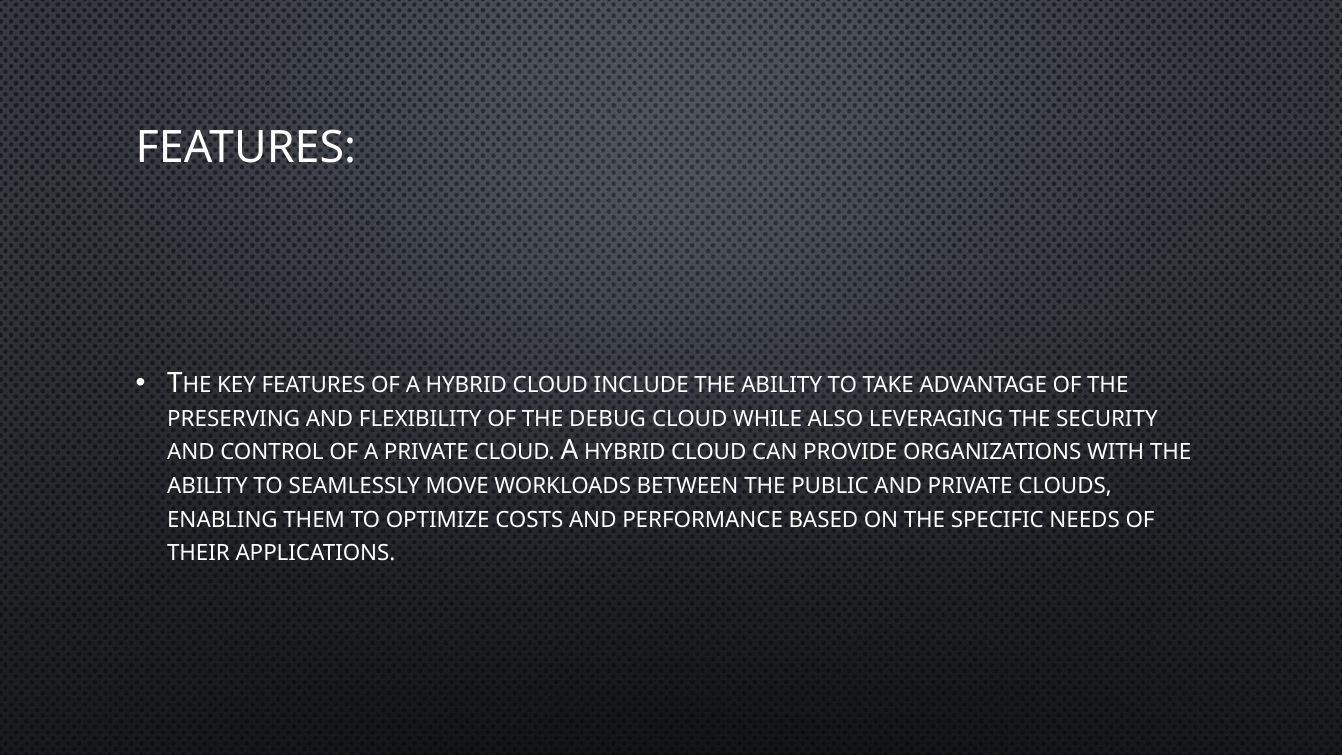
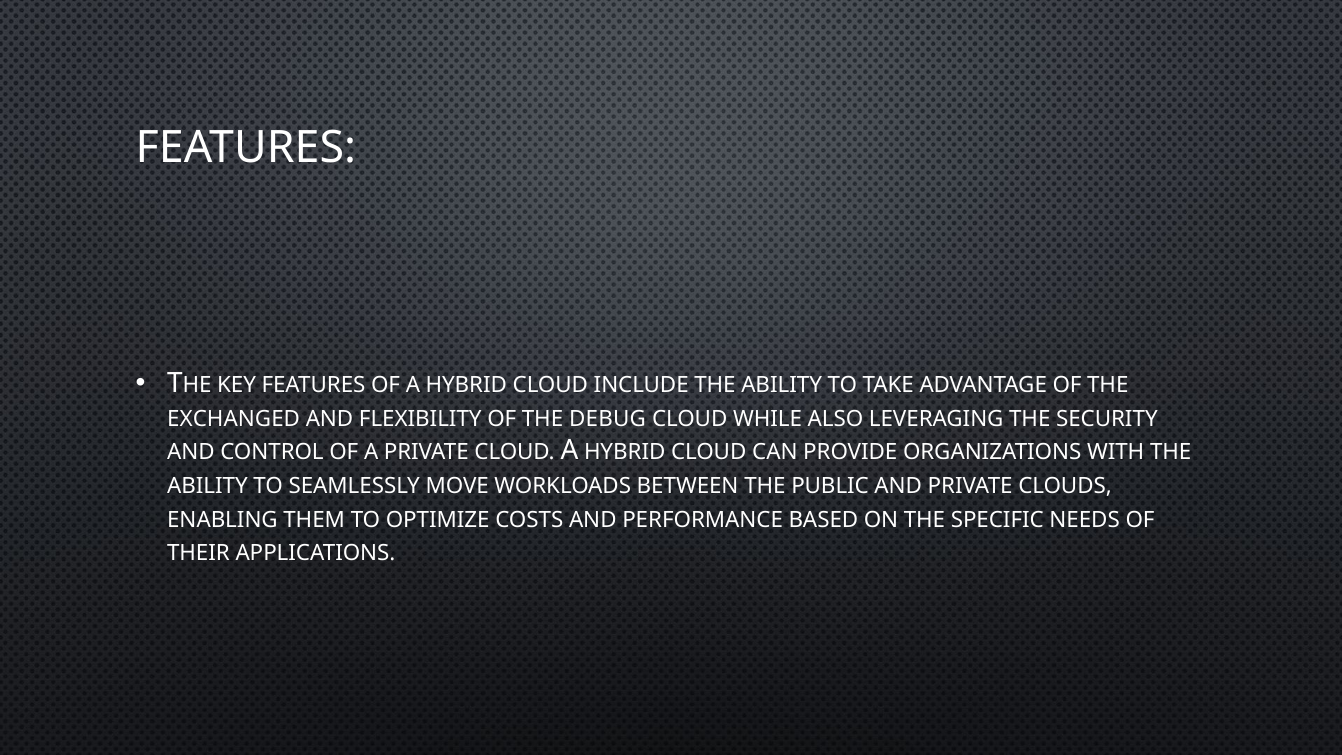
PRESERVING: PRESERVING -> EXCHANGED (234, 419)
